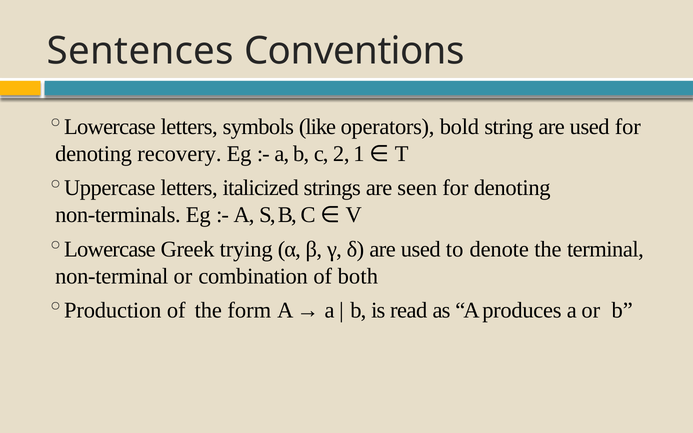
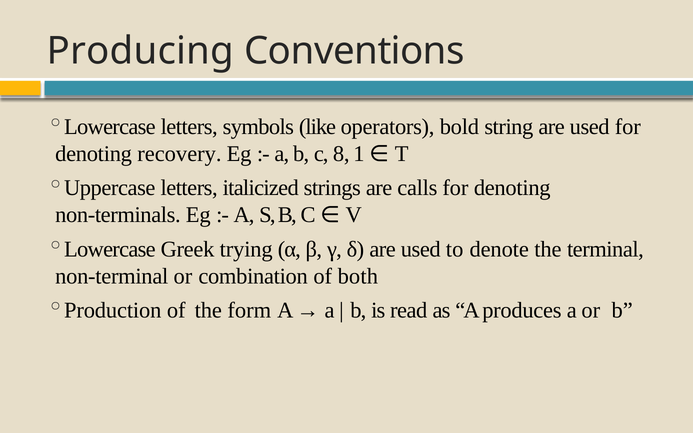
Sentences: Sentences -> Producing (141, 51)
2: 2 -> 8 (341, 154)
seen: seen -> calls (417, 188)
